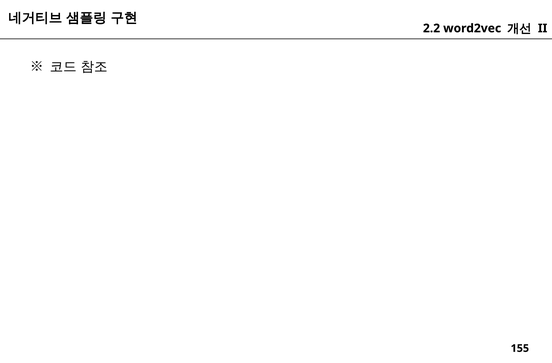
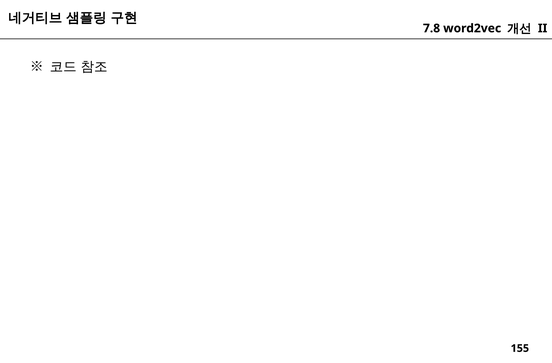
2.2: 2.2 -> 7.8 (432, 28)
